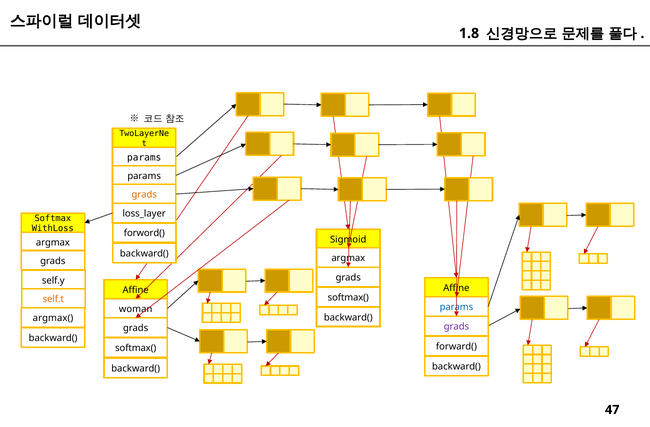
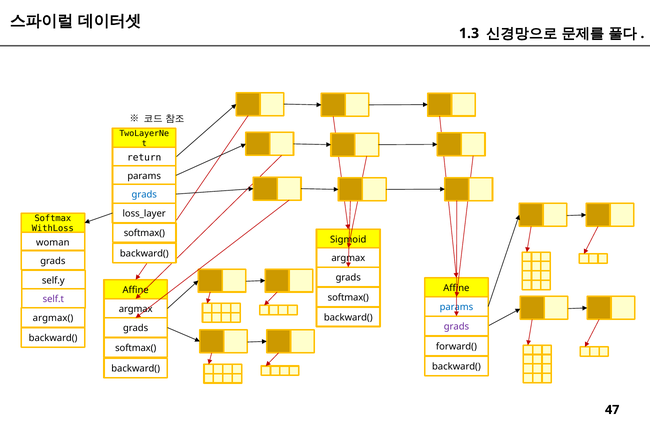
1.8: 1.8 -> 1.3 (469, 33)
params: params -> return (144, 158)
grads colour: orange -> blue (144, 195)
forword(: forword( -> softmax( (144, 233)
argmax: argmax -> woman (53, 243)
self.t colour: orange -> purple (53, 299)
woman: woman -> argmax (136, 309)
